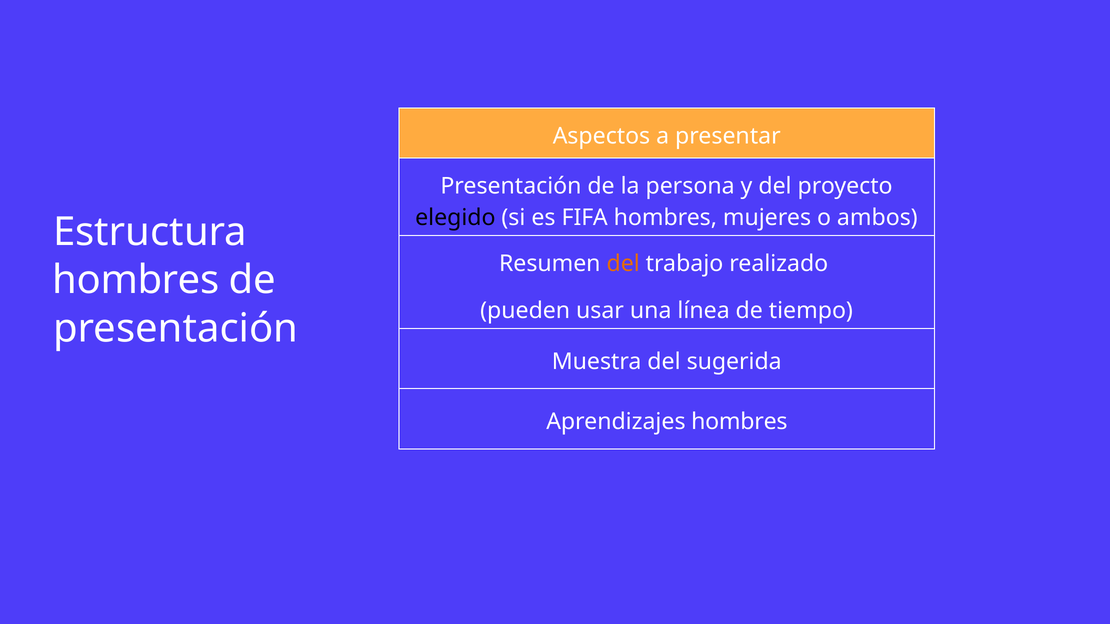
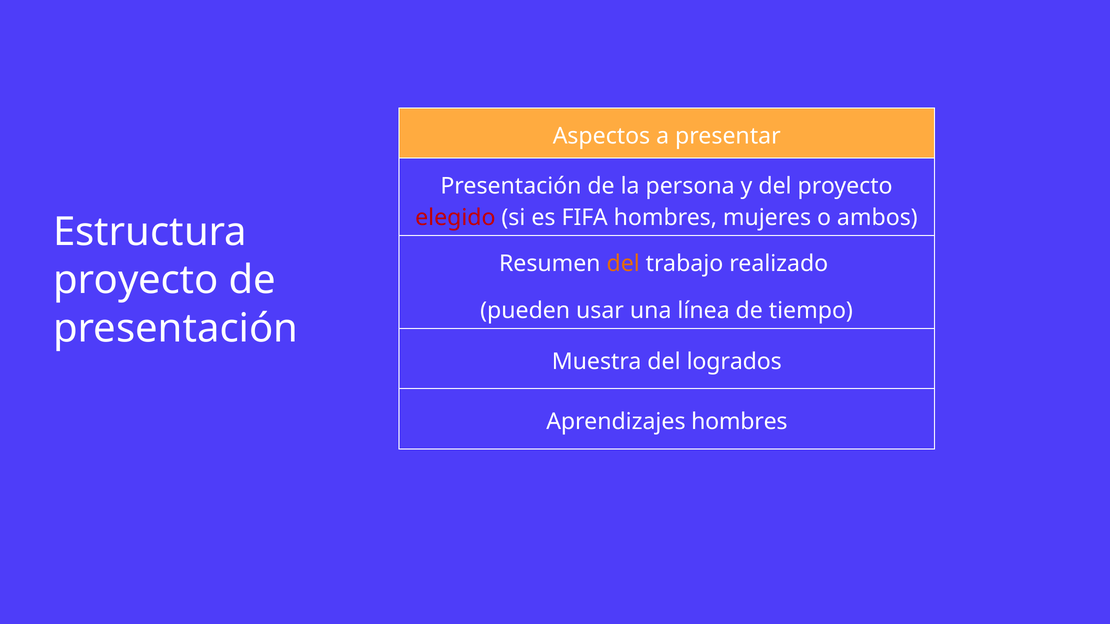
elegido colour: black -> red (455, 218)
hombres: hombres -> proyecto (136, 280)
sugerida: sugerida -> logrados (734, 362)
